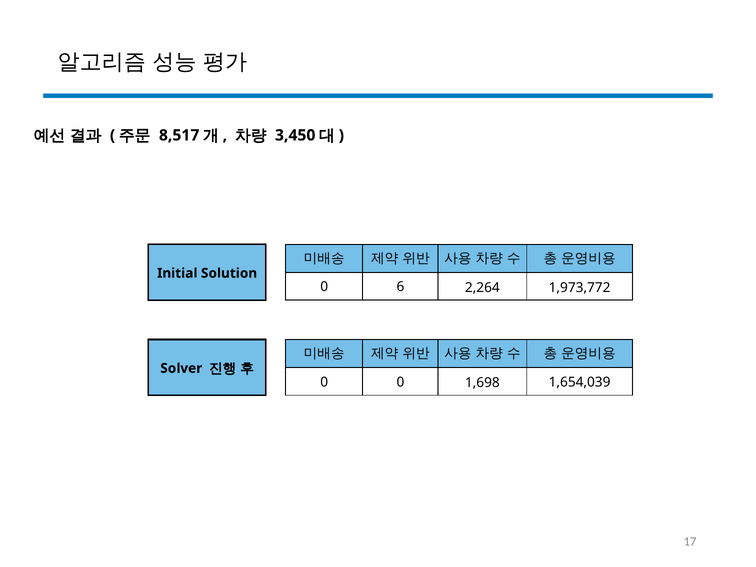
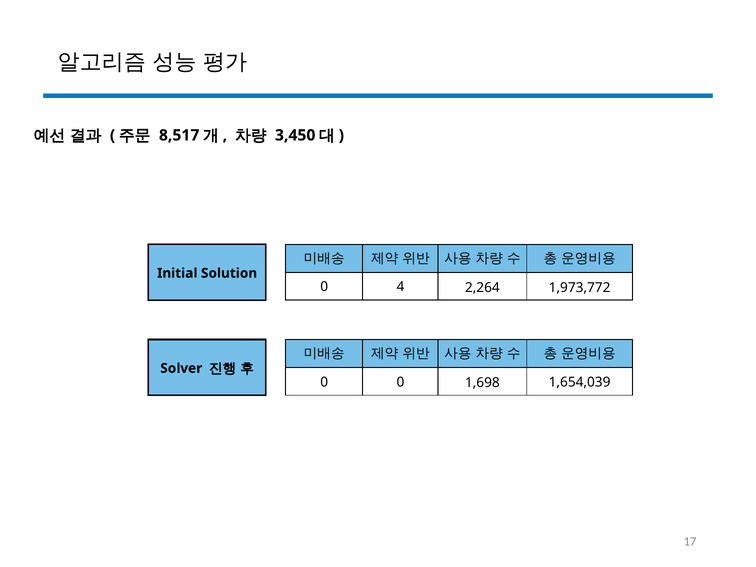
6: 6 -> 4 (400, 287)
